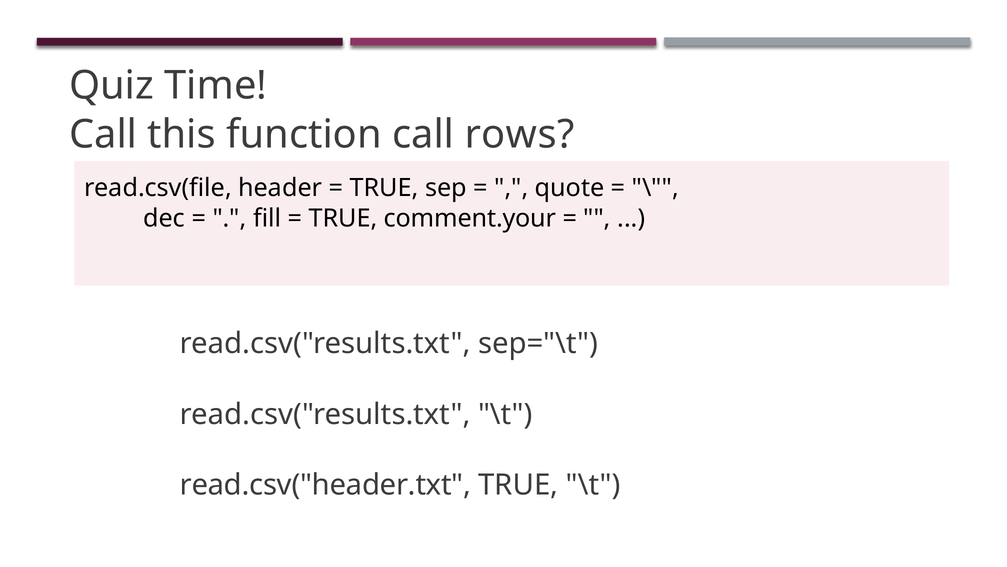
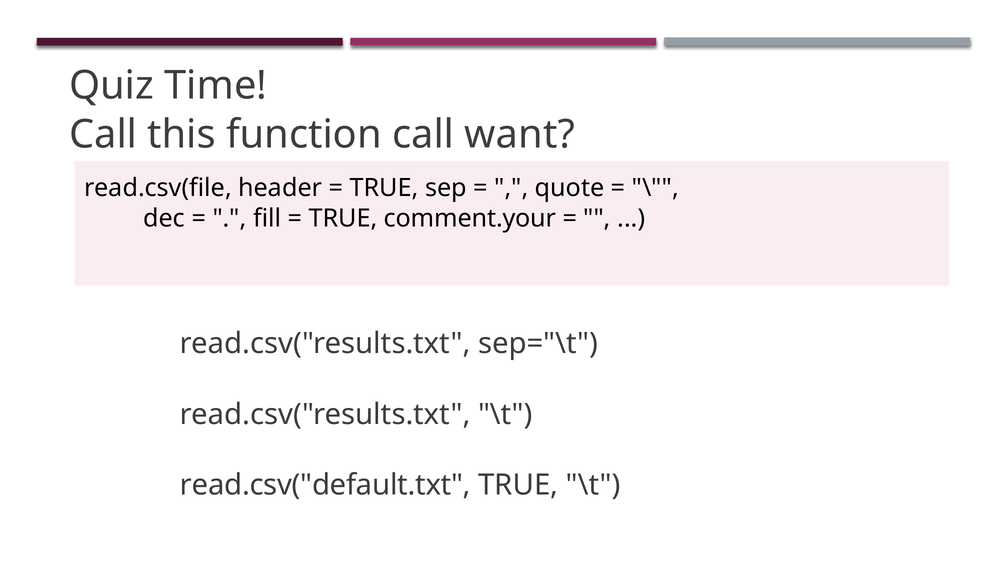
rows: rows -> want (520, 134)
read.csv("header.txt: read.csv("header.txt -> read.csv("default.txt (325, 484)
